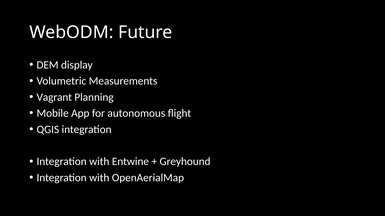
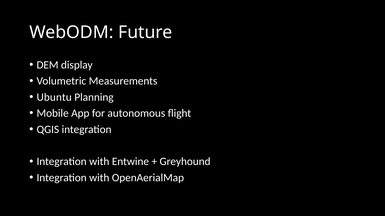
Vagrant: Vagrant -> Ubuntu (54, 97)
